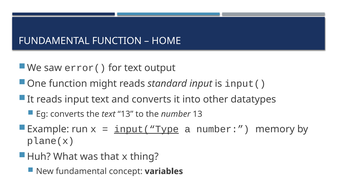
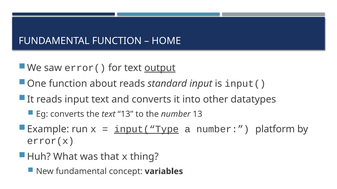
output underline: none -> present (160, 68)
might: might -> about (103, 84)
memory: memory -> platform (275, 130)
plane(x: plane(x -> error(x (51, 141)
